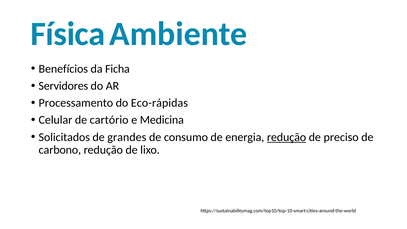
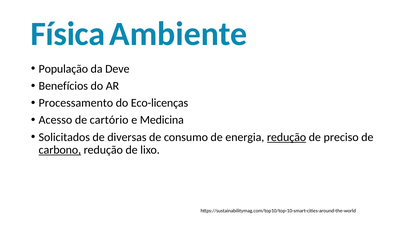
Benefícios: Benefícios -> População (63, 69)
Ficha: Ficha -> Deve (117, 69)
Servidores: Servidores -> Benefícios (63, 86)
Eco-rápidas: Eco-rápidas -> Eco-licenças (160, 103)
Celular: Celular -> Acesso (55, 120)
grandes: grandes -> diversas (127, 137)
carbono underline: none -> present (60, 150)
